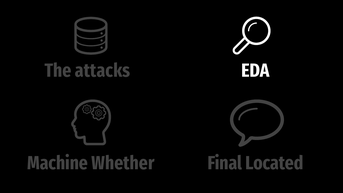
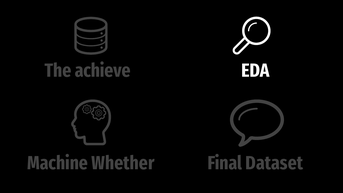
attacks: attacks -> achieve (103, 71)
Located: Located -> Dataset (274, 163)
